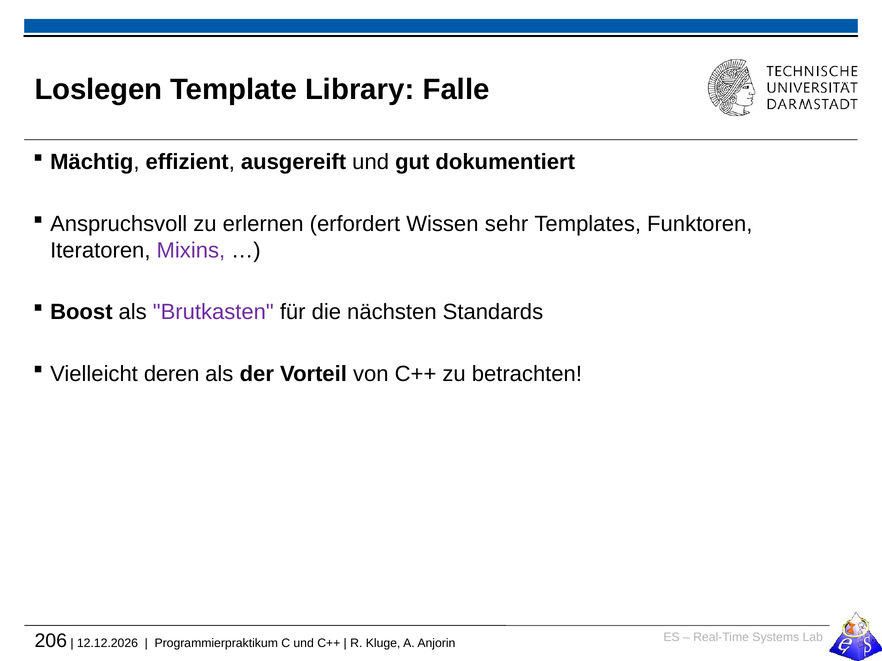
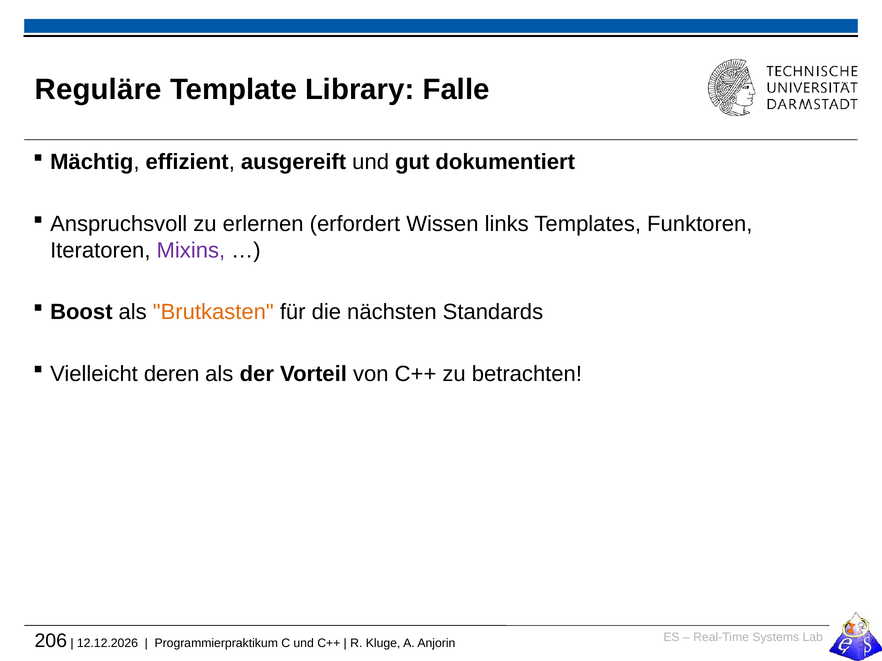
Loslegen: Loslegen -> Reguläre (98, 90)
sehr: sehr -> links (507, 224)
Brutkasten colour: purple -> orange (213, 312)
